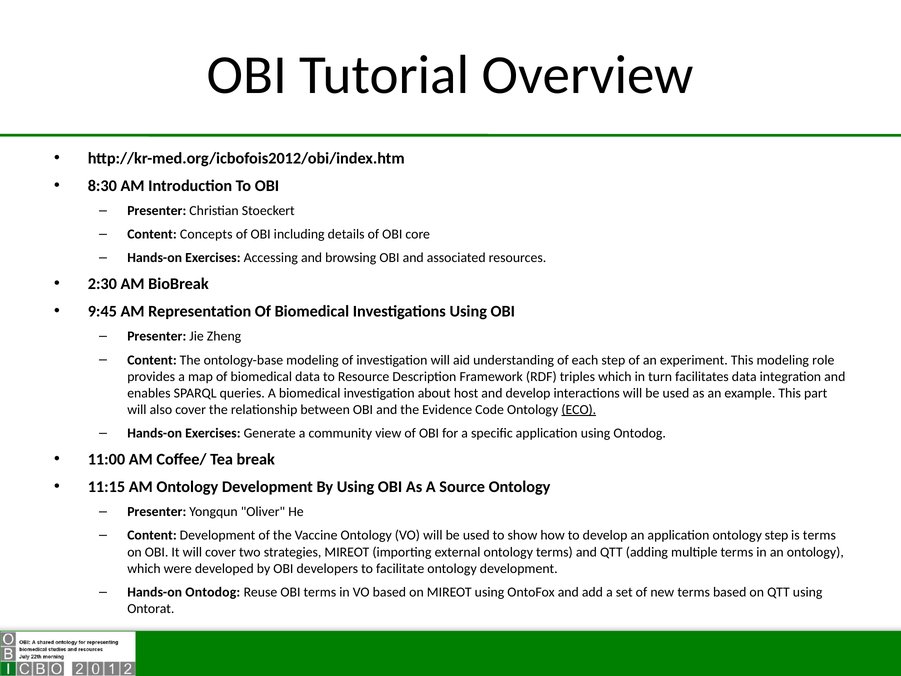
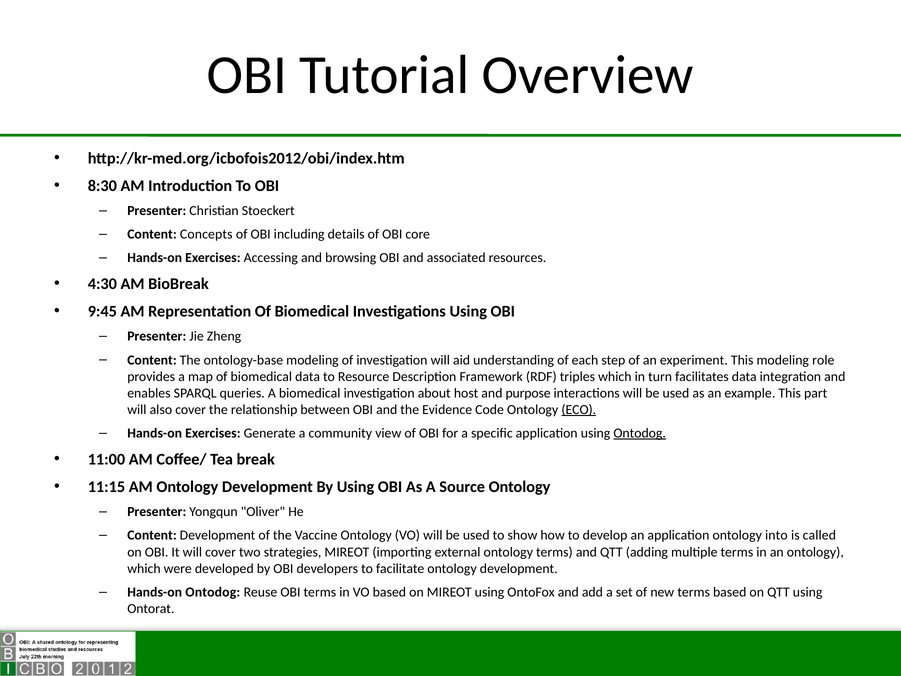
2:30: 2:30 -> 4:30 (102, 284)
and develop: develop -> purpose (528, 393)
Ontodog underline: none -> present (640, 433)
ontology step: step -> into (776, 535)
is terms: terms -> called (819, 535)
